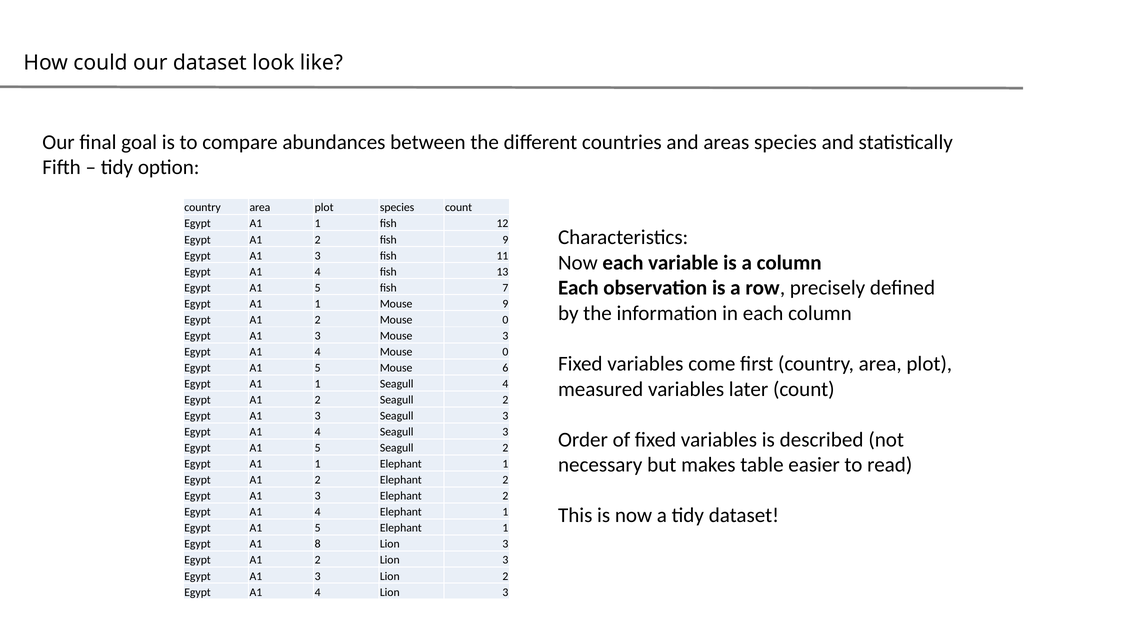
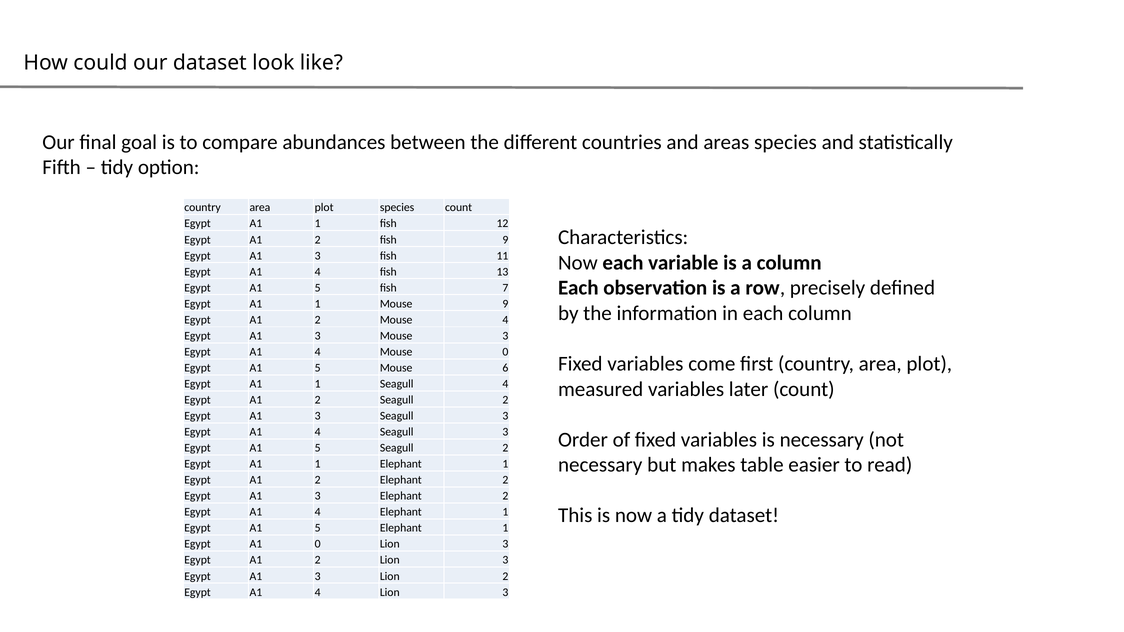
2 Mouse 0: 0 -> 4 (505, 320)
is described: described -> necessary (822, 440)
A1 8: 8 -> 0 (318, 544)
